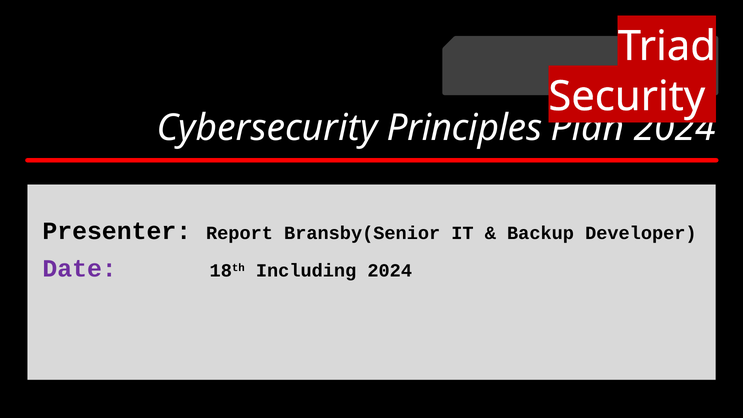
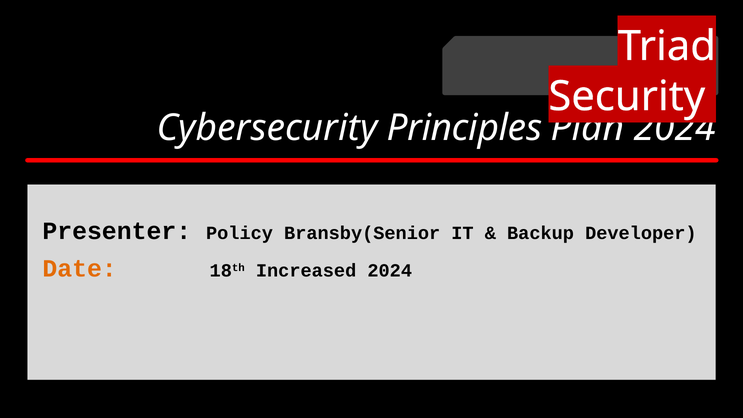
Report: Report -> Policy (240, 233)
Date colour: purple -> orange (80, 268)
Including: Including -> Increased (306, 270)
